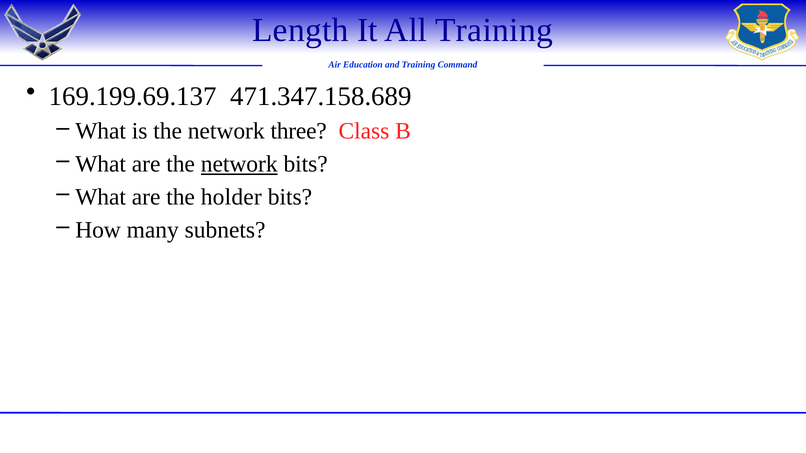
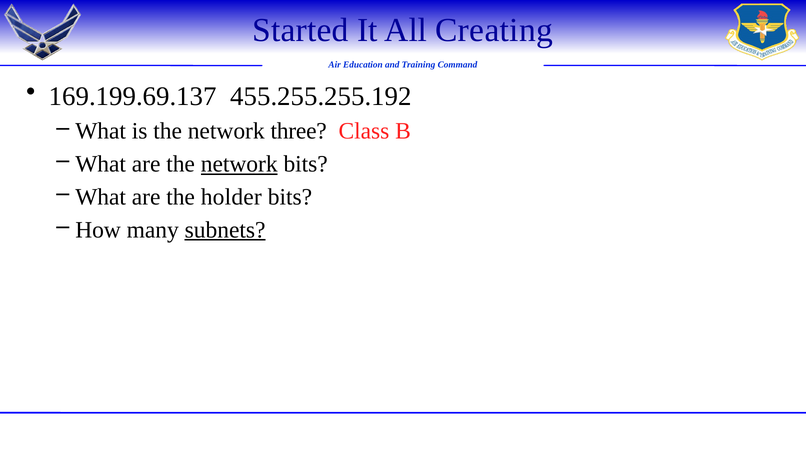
Length: Length -> Started (300, 30)
All Training: Training -> Creating (494, 30)
471.347.158.689: 471.347.158.689 -> 455.255.255.192 (321, 96)
subnets underline: none -> present (225, 230)
